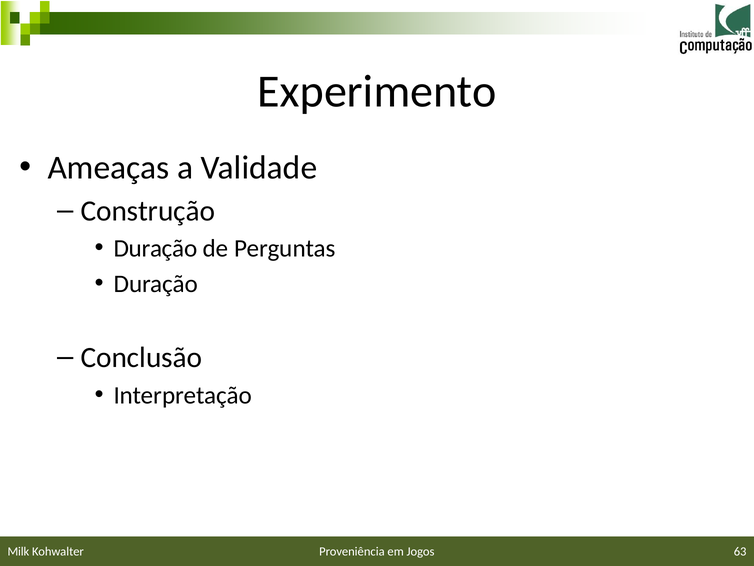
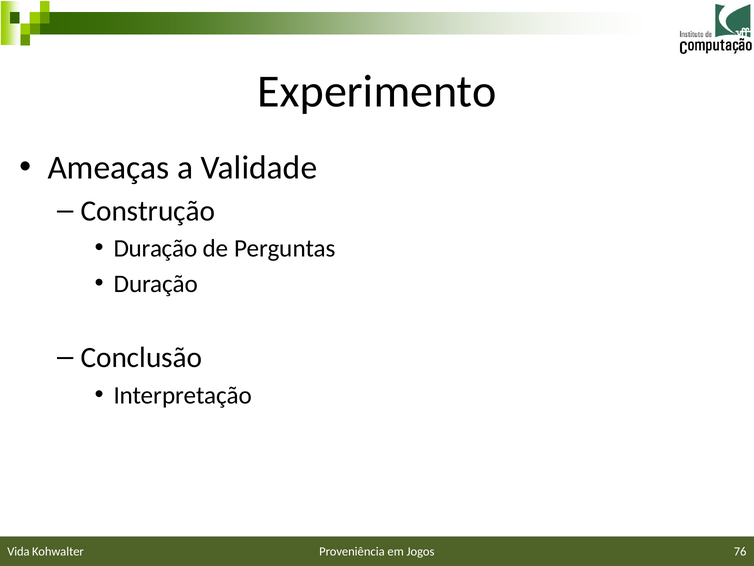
63: 63 -> 76 (740, 551)
Milk: Milk -> Vida (18, 551)
